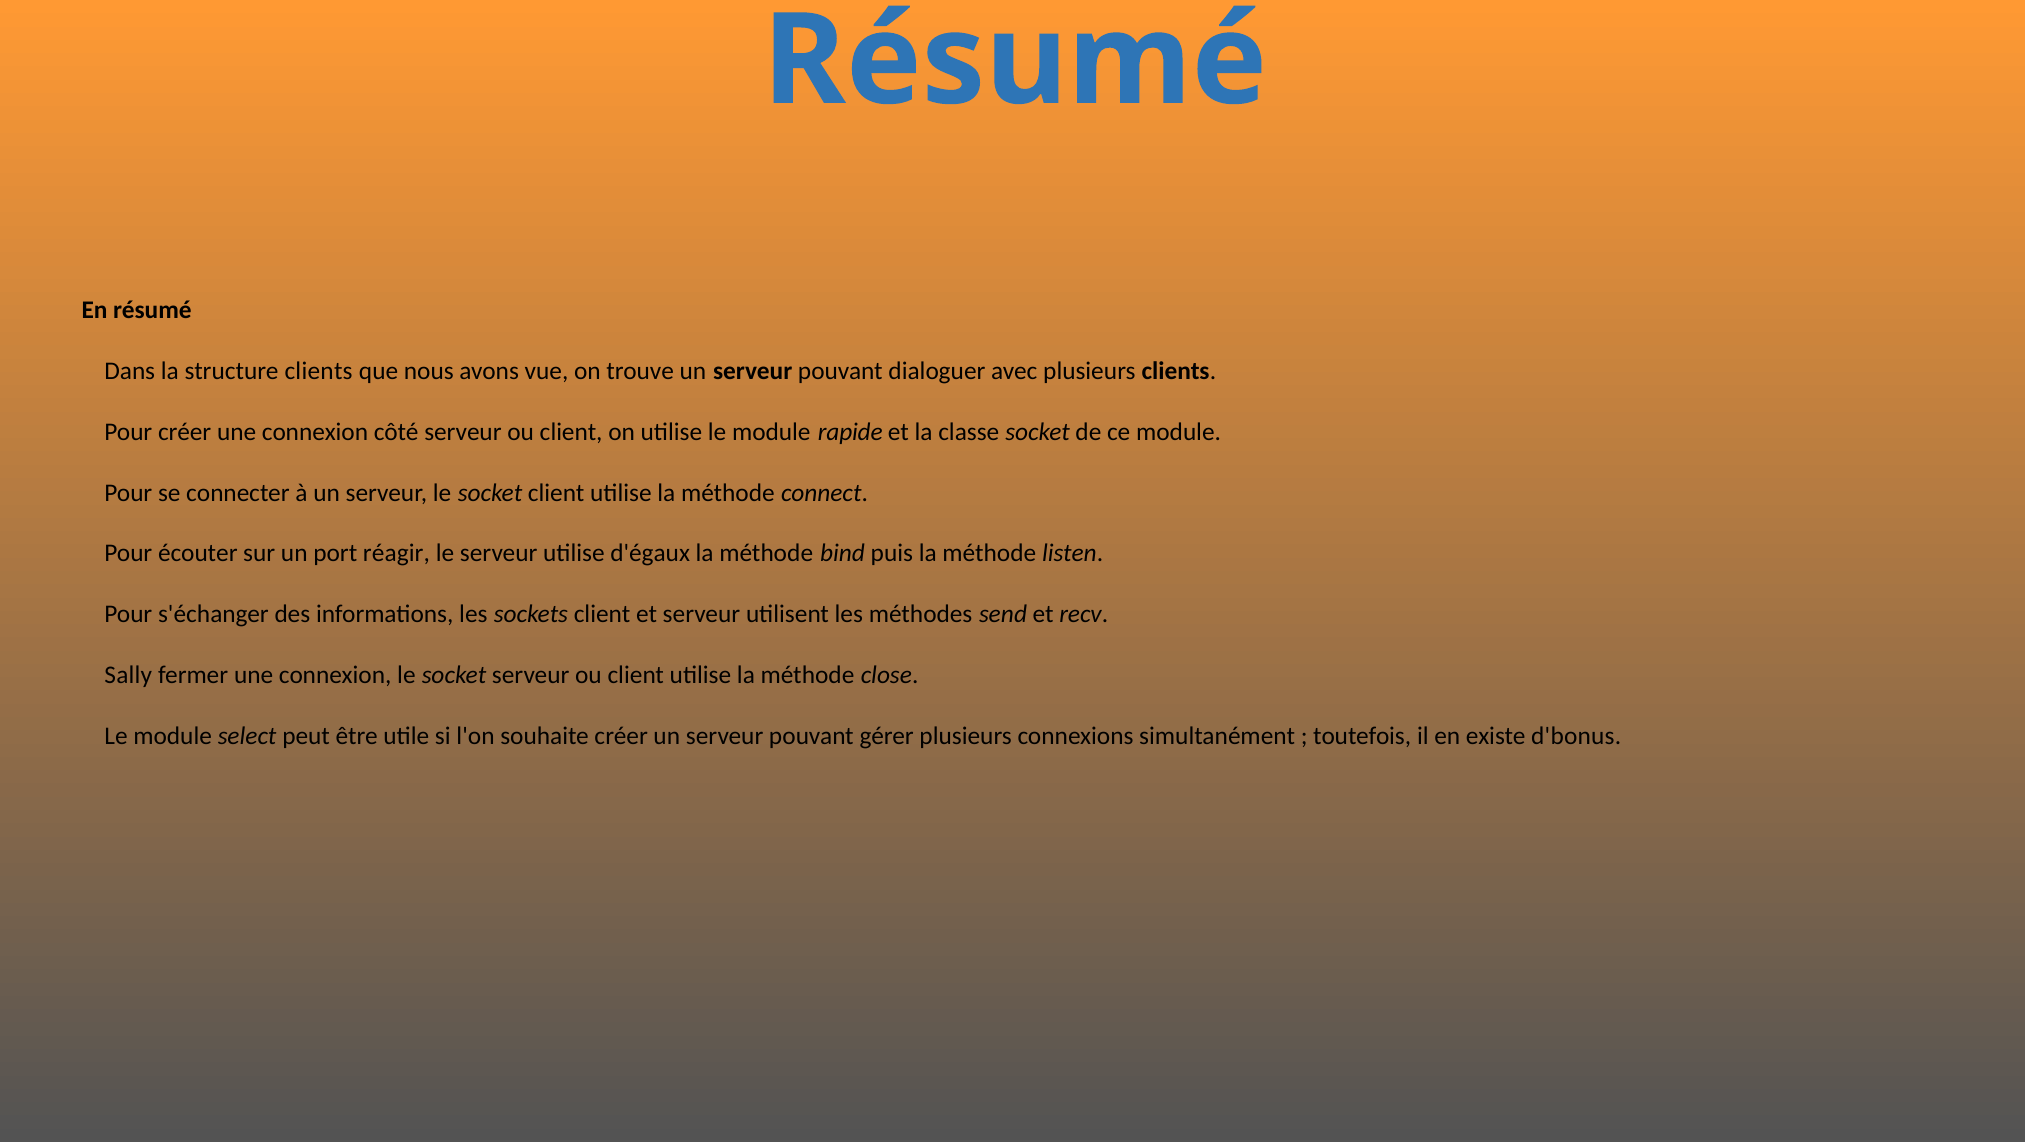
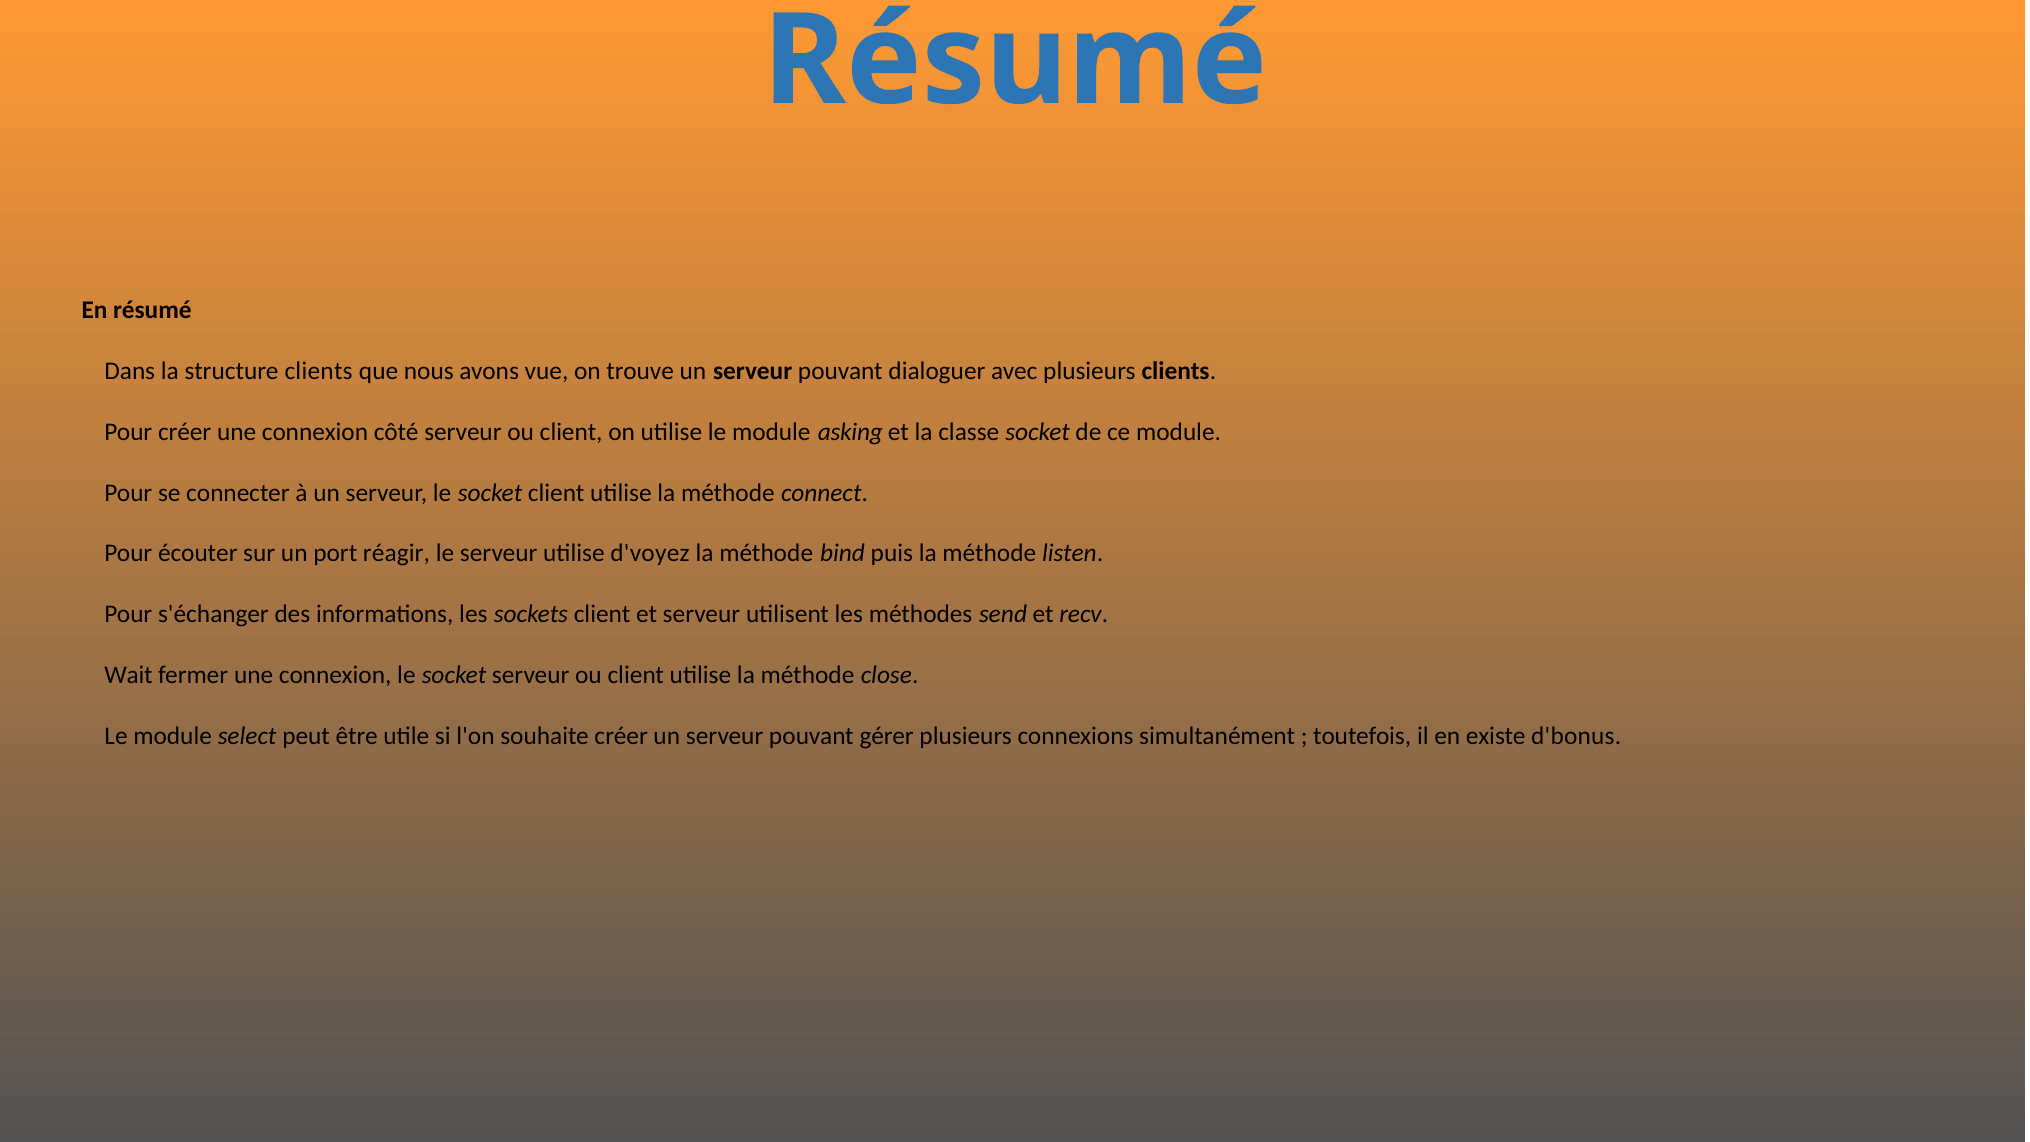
rapide: rapide -> asking (850, 432)
d'égaux: d'égaux -> d'voyez (650, 554)
Sally: Sally -> Wait (128, 675)
